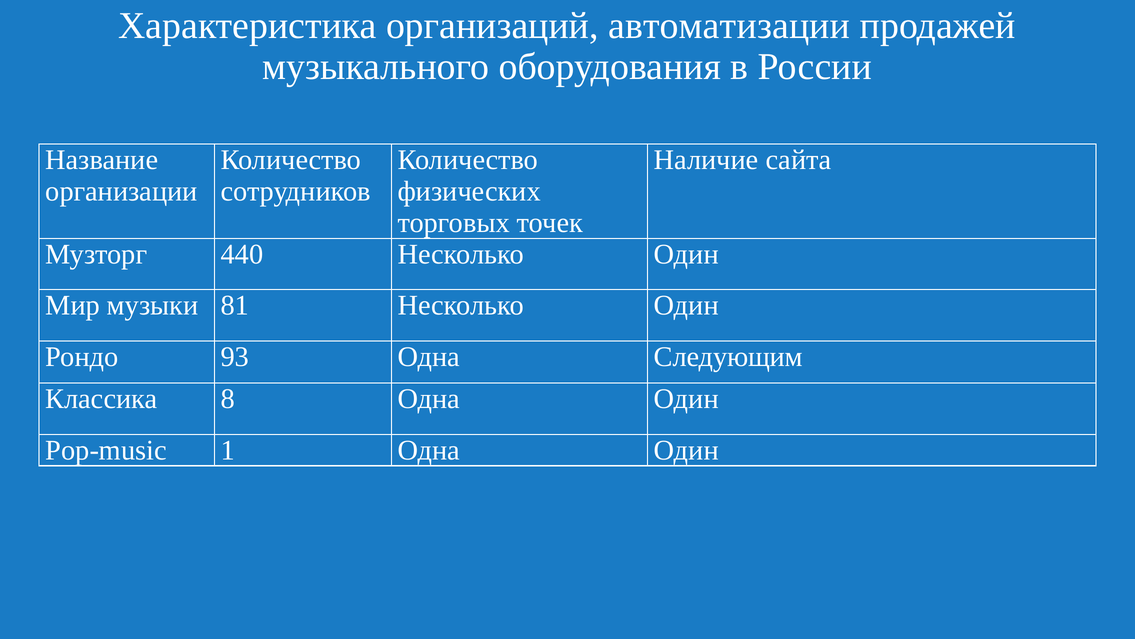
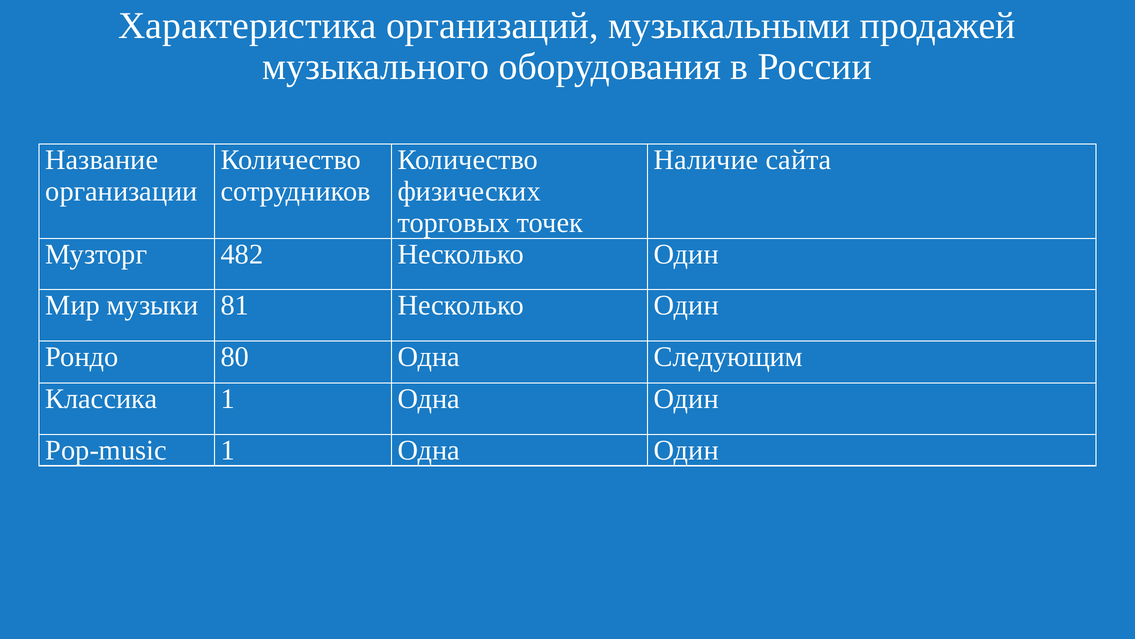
автоматизации: автоматизации -> музыкальными (729, 26)
440: 440 -> 482 (242, 254)
93: 93 -> 80 (235, 357)
Классика 8: 8 -> 1 (228, 398)
